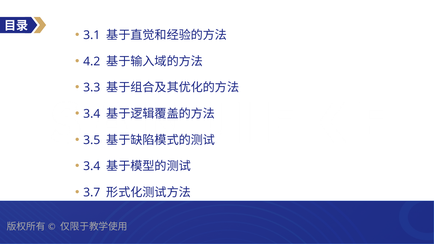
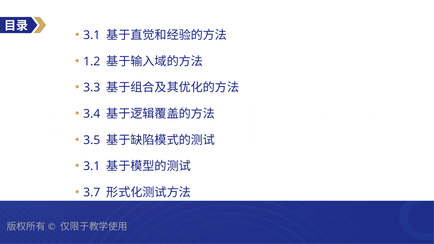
4.2: 4.2 -> 1.2 (92, 61)
3.4: 3.4 -> 3.1 (92, 166)
